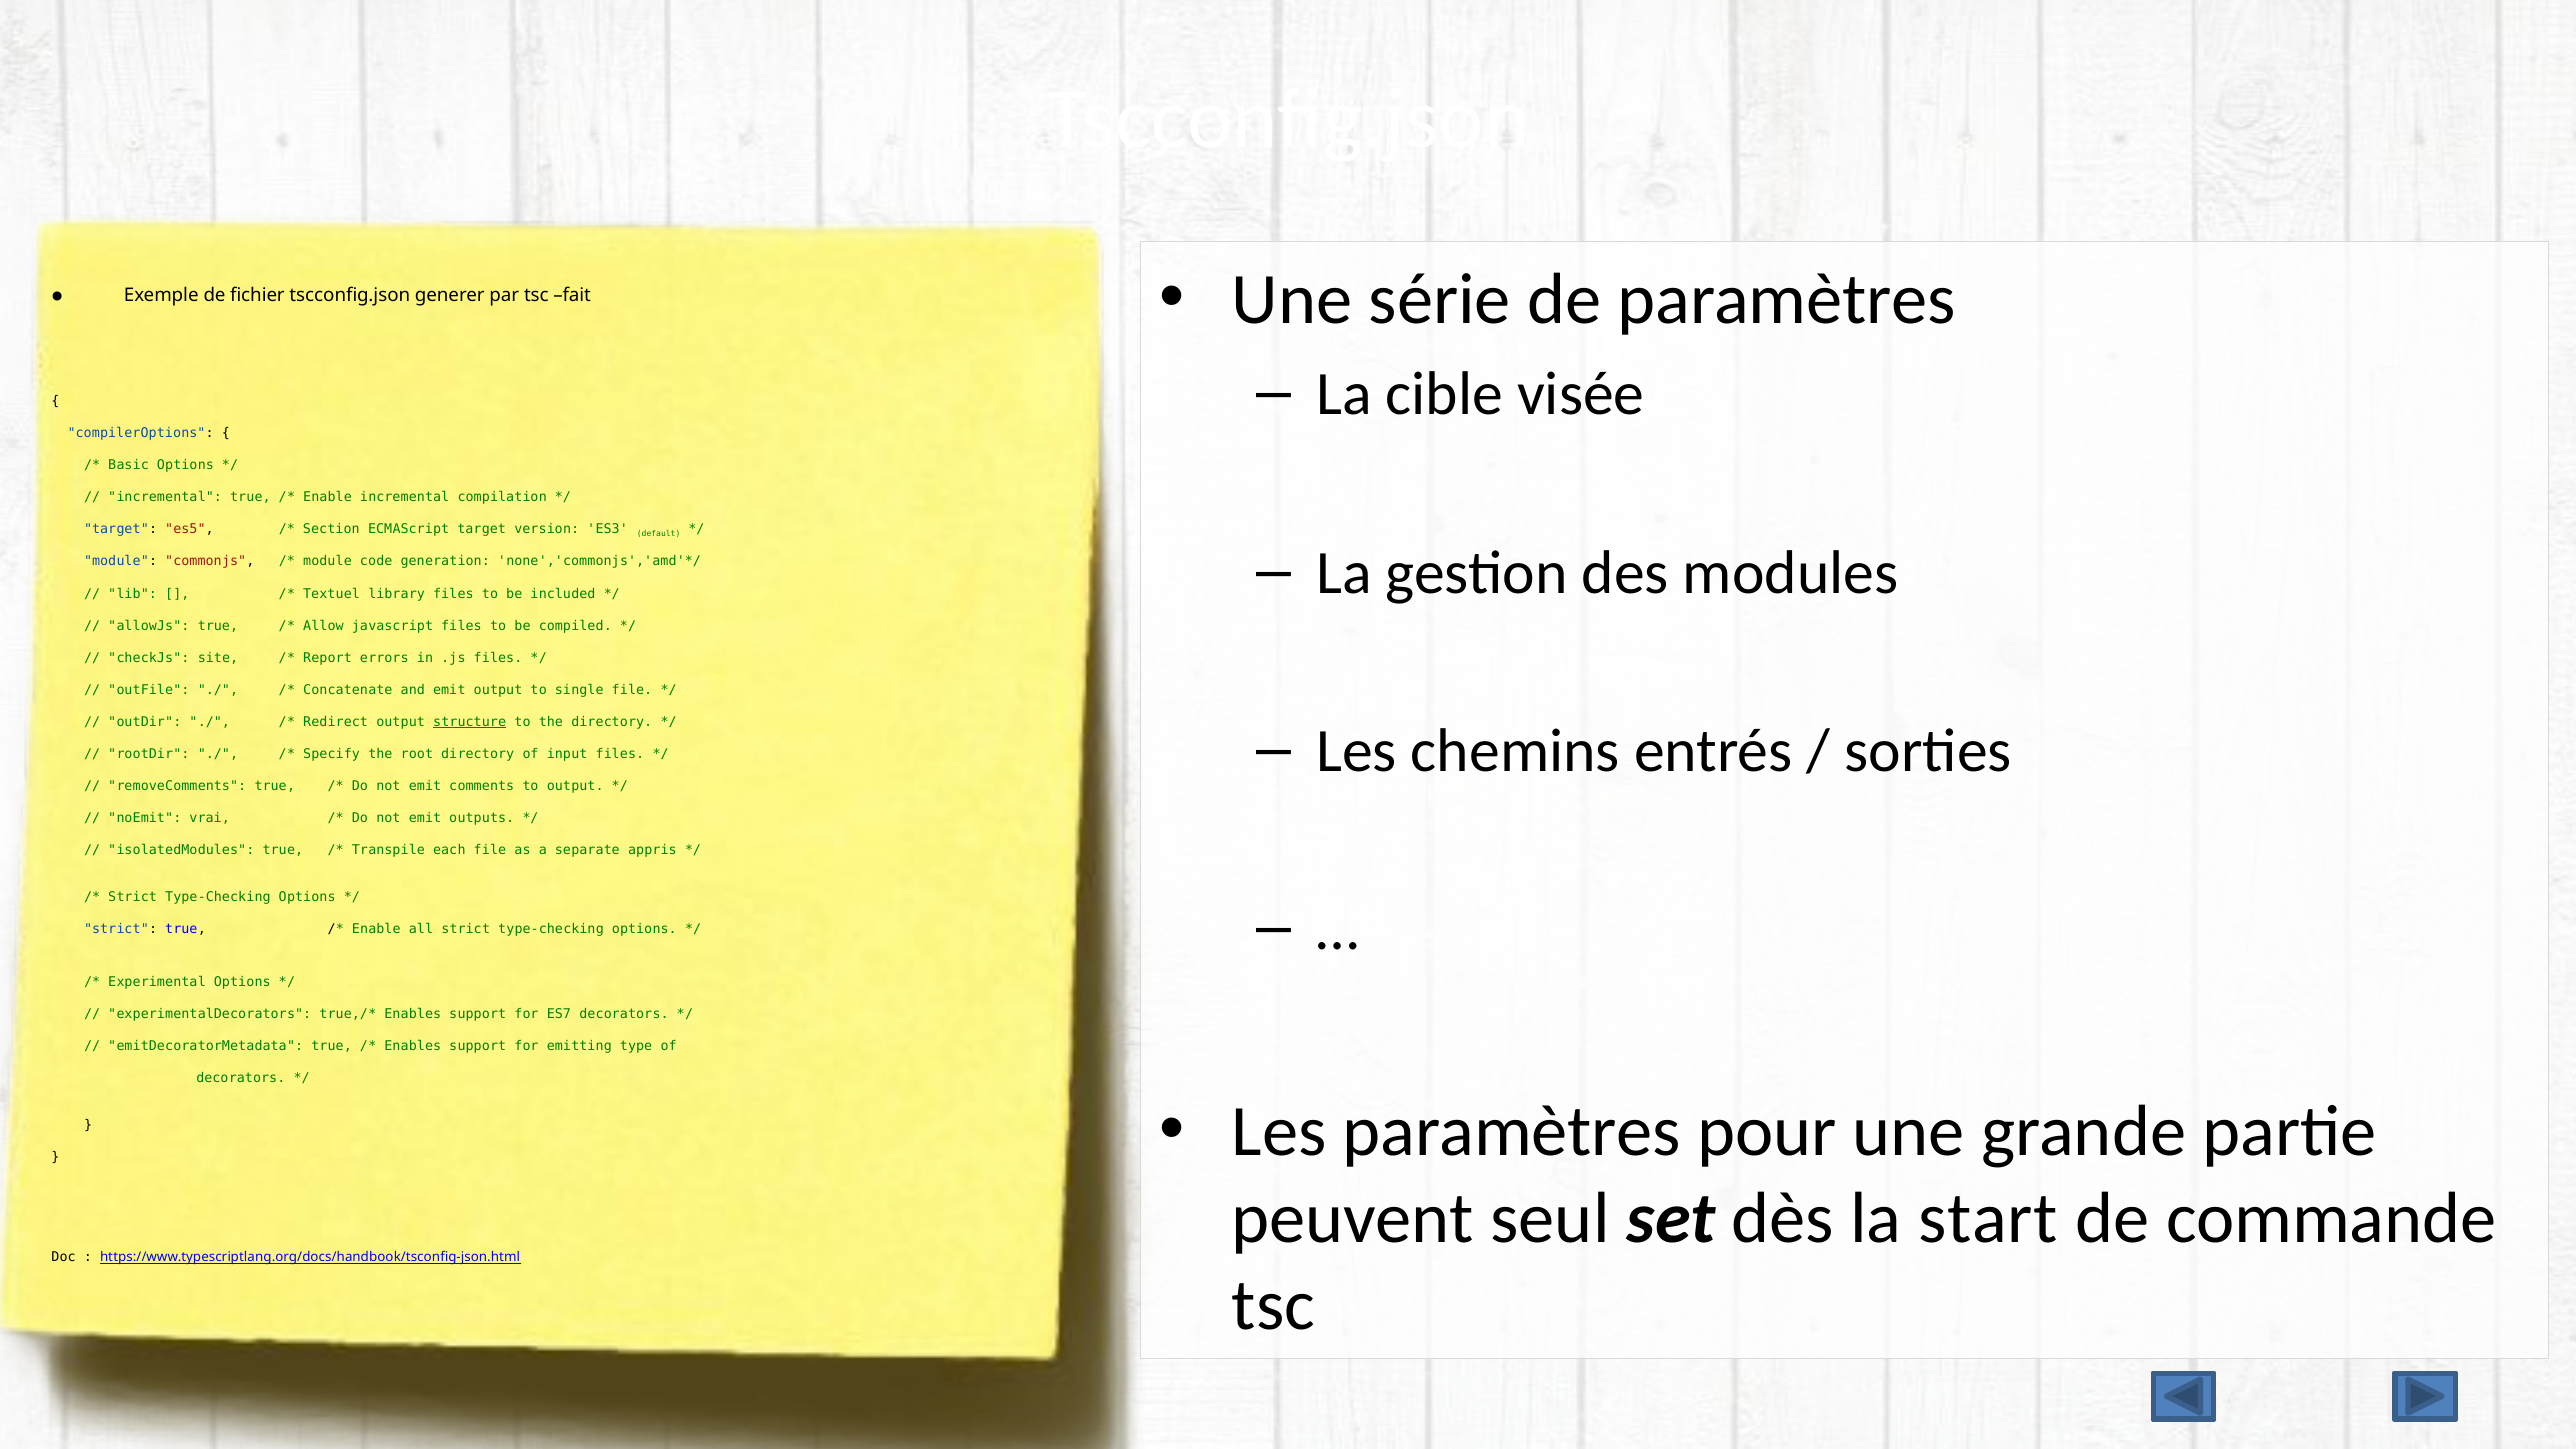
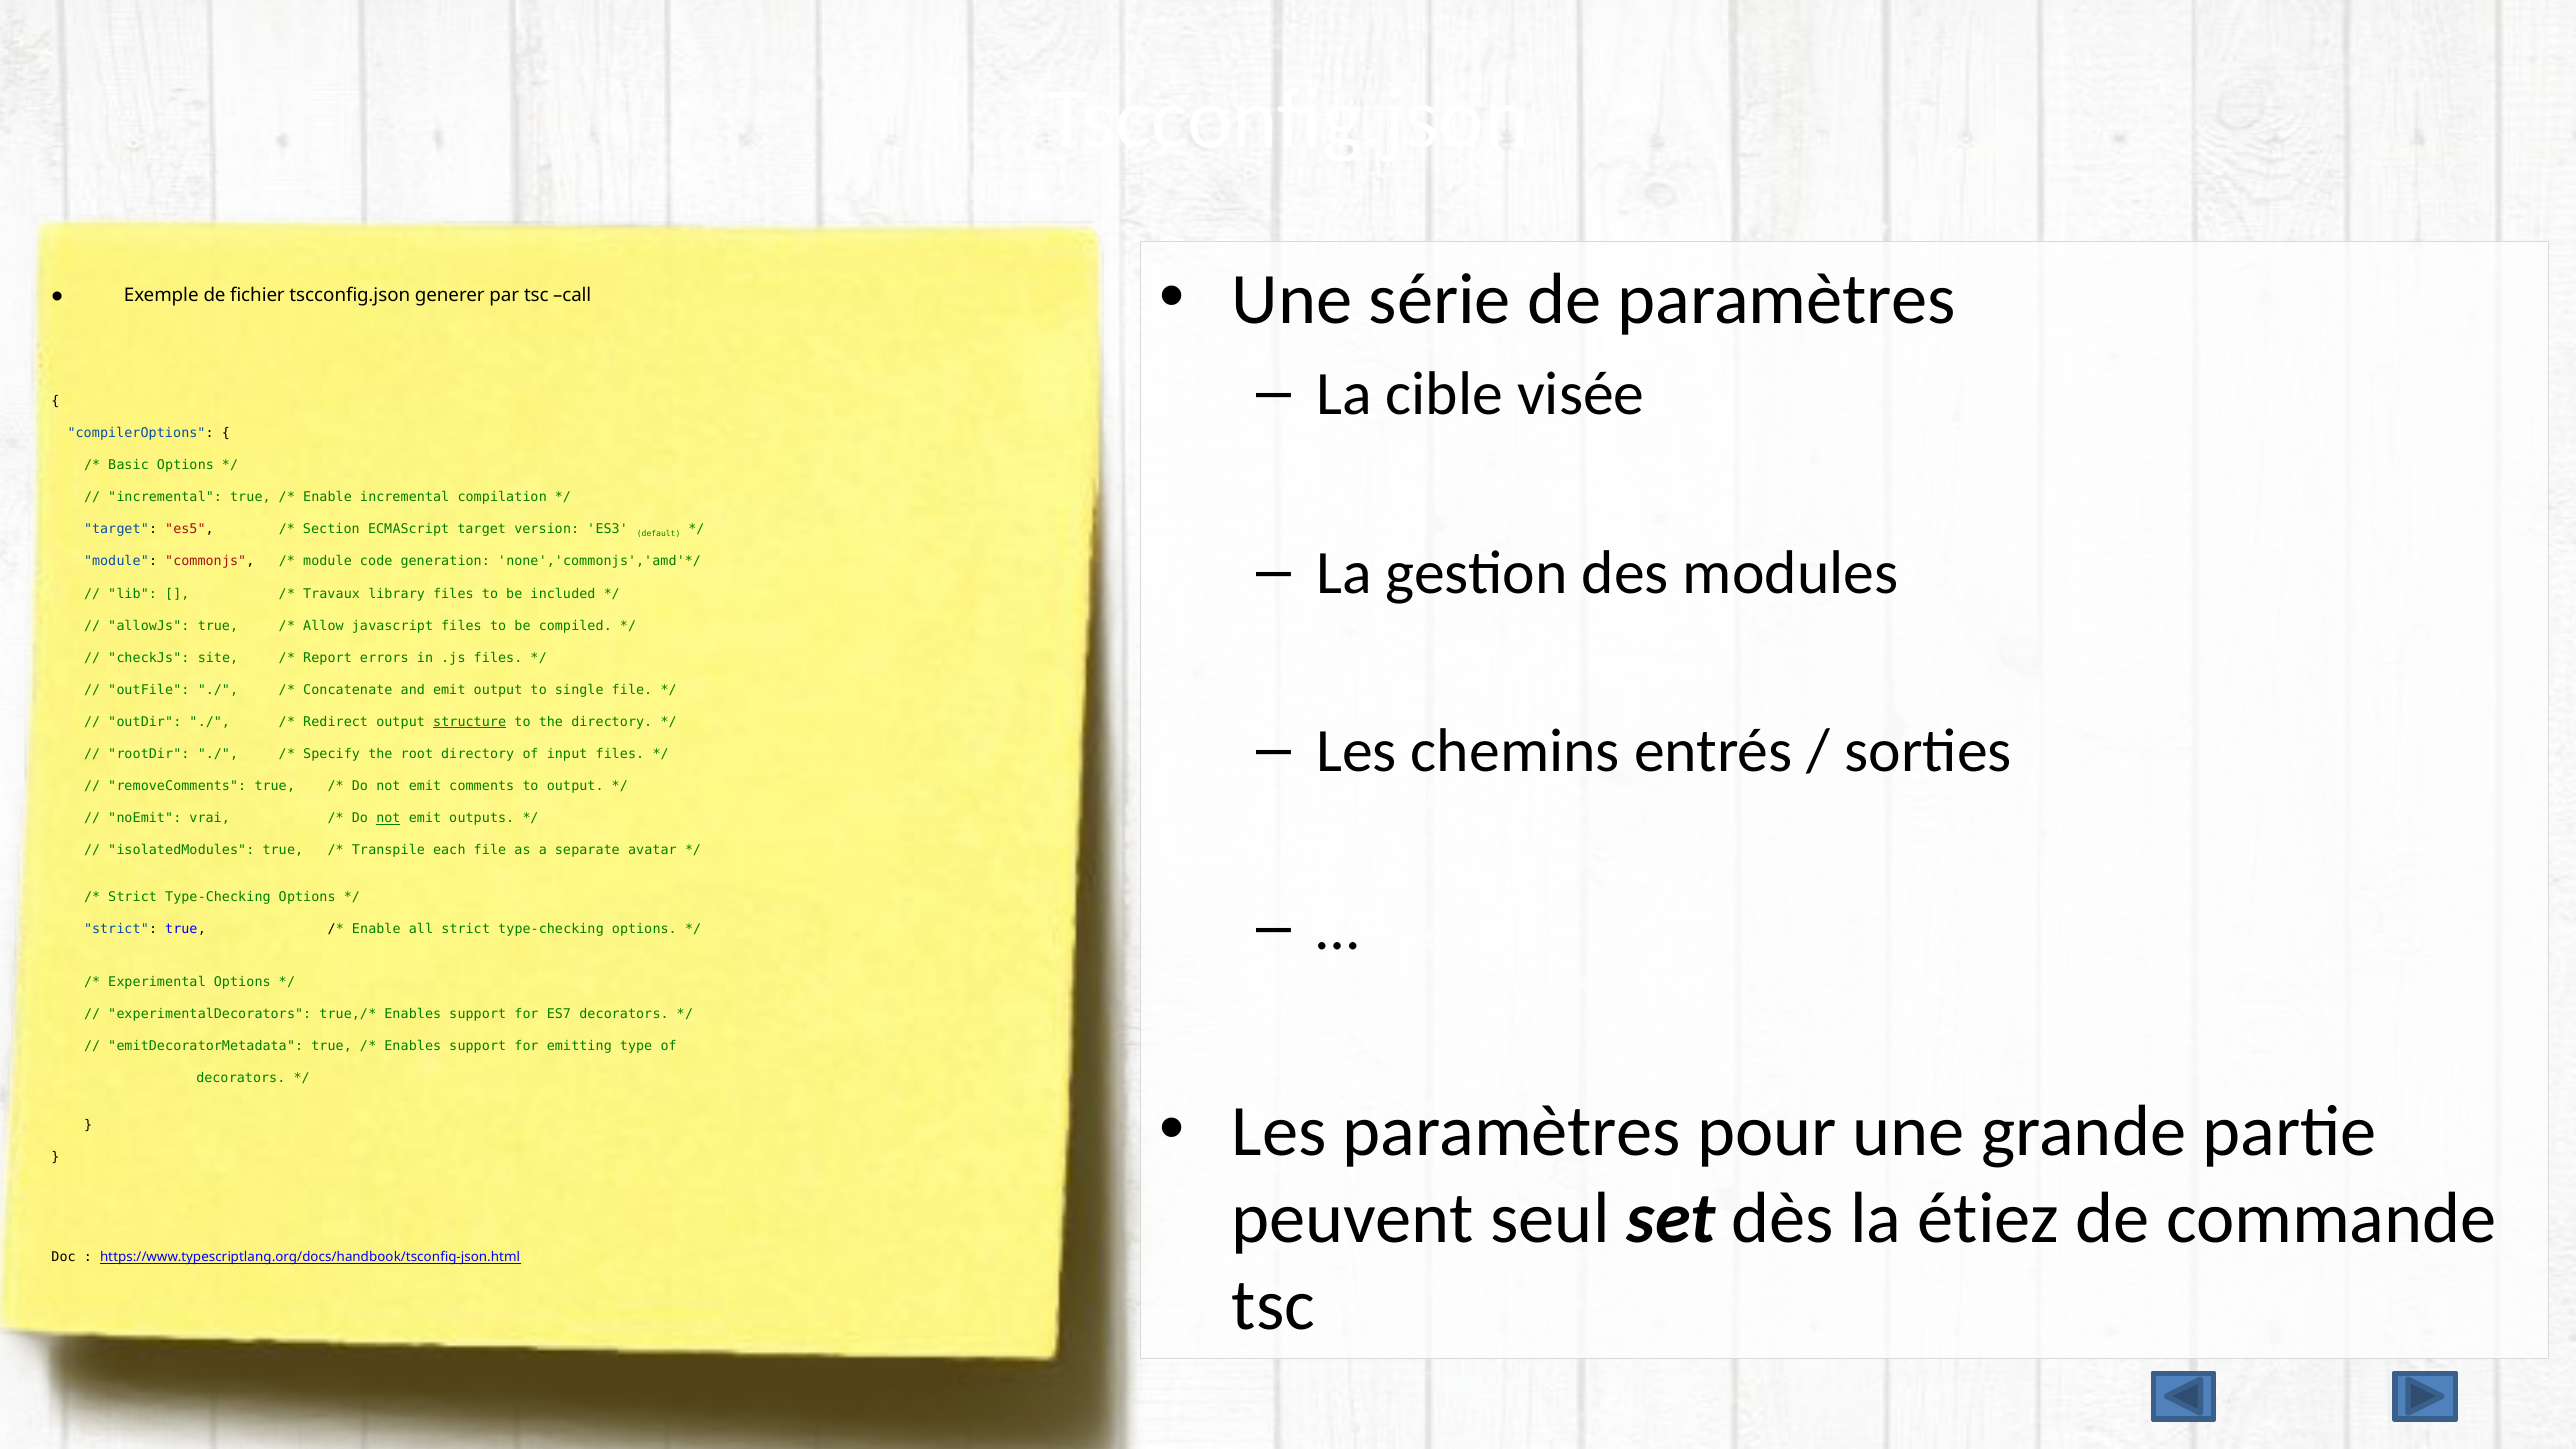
fait: fait -> call (572, 296)
Textuel: Textuel -> Travaux (332, 594)
not underline: none -> present (388, 818)
appris: appris -> avatar (652, 850)
start: start -> étiez (1989, 1219)
